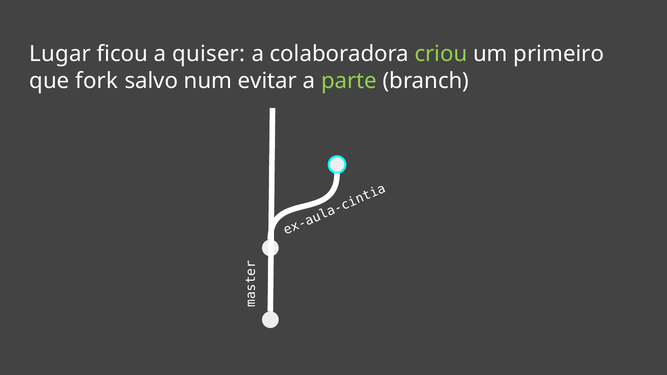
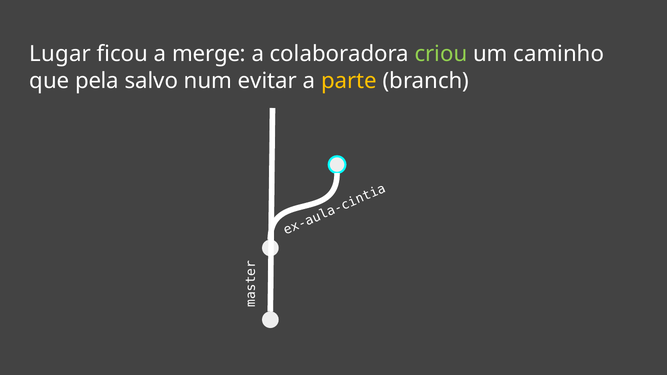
quiser: quiser -> merge (209, 54)
primeiro: primeiro -> caminho (559, 54)
fork: fork -> pela (97, 81)
parte colour: light green -> yellow (349, 81)
